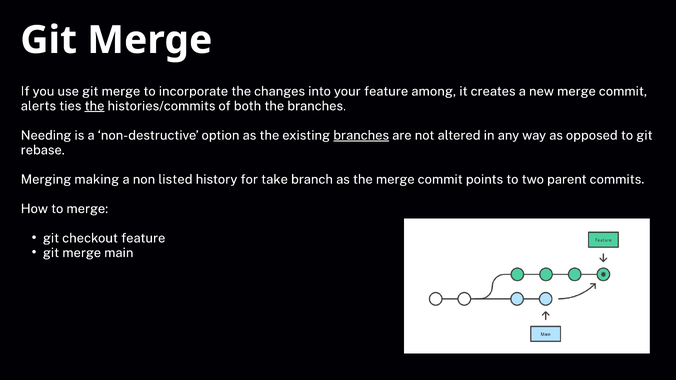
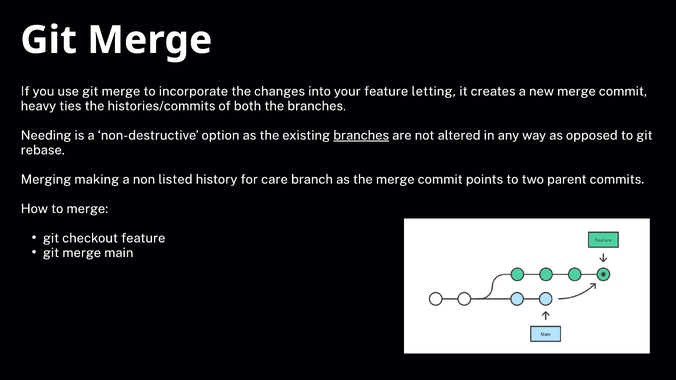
among: among -> letting (434, 91)
alerts: alerts -> heavy (38, 106)
the underline: present -> none (94, 106)
take: take -> care (274, 180)
